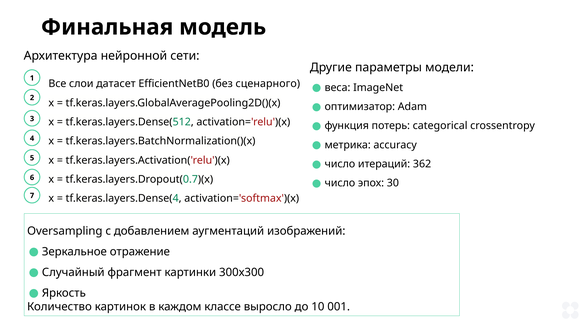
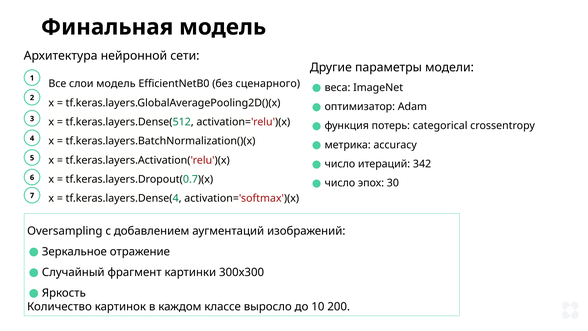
слои датасет: датасет -> модель (116, 84)
362: 362 -> 342 (422, 164)
001: 001 -> 200 (339, 306)
